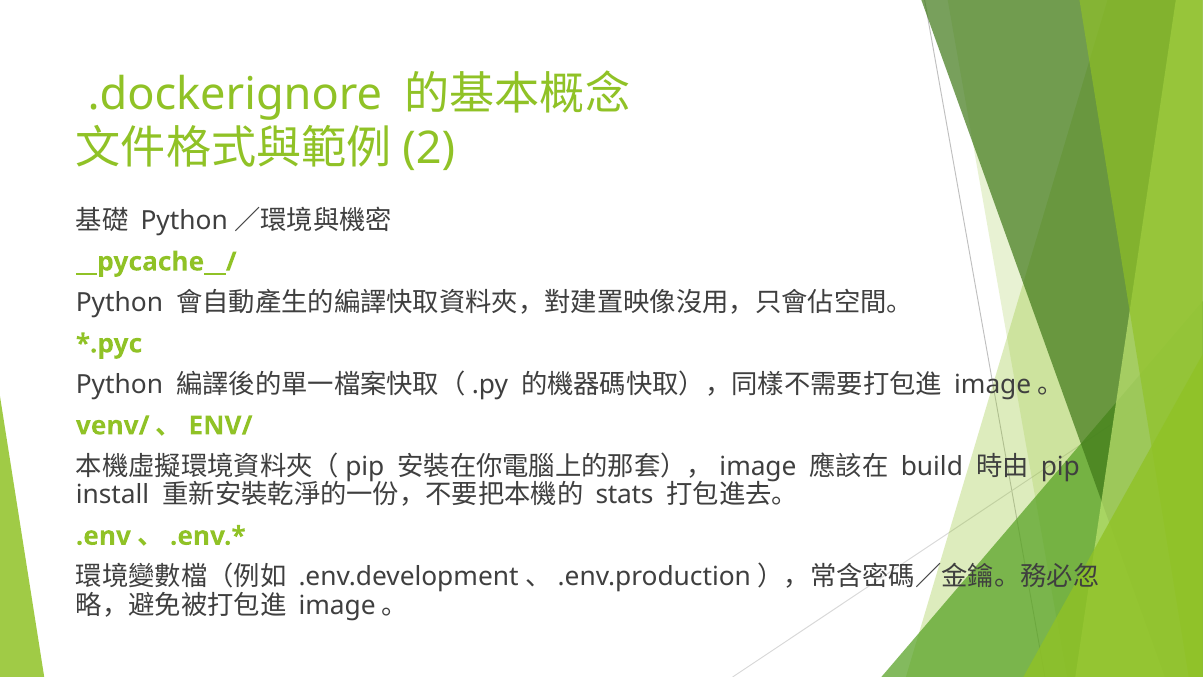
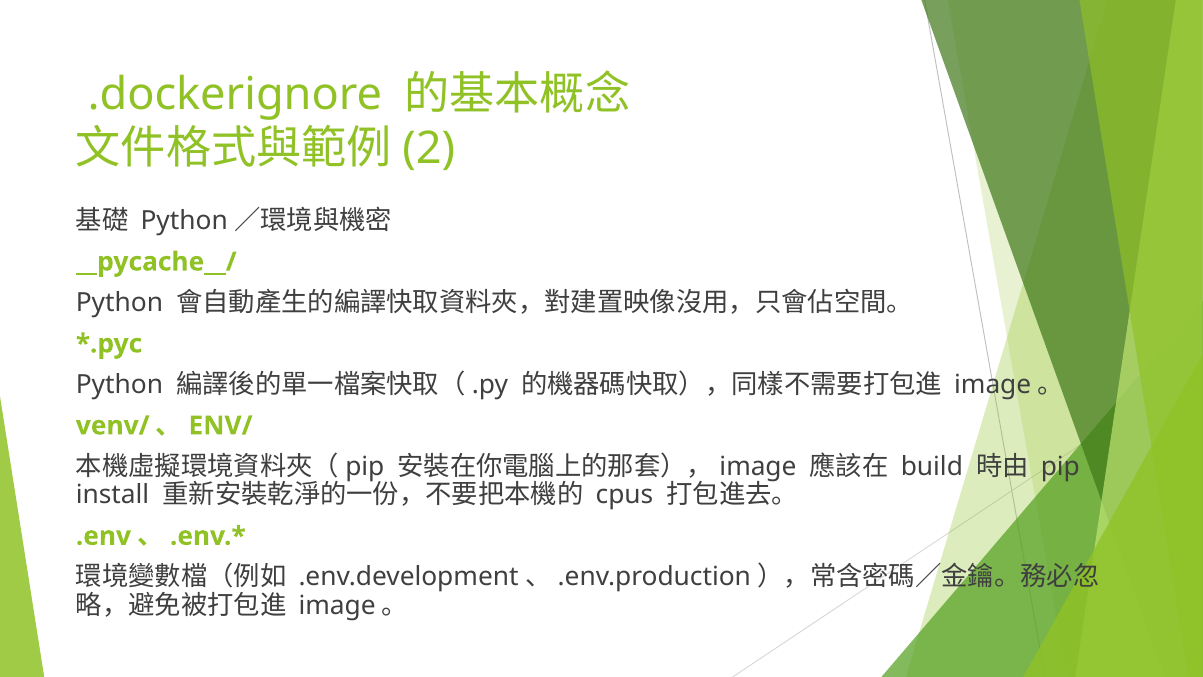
stats: stats -> cpus (624, 495)
